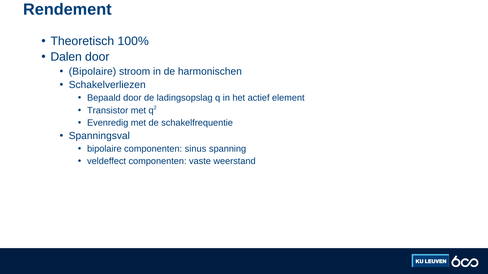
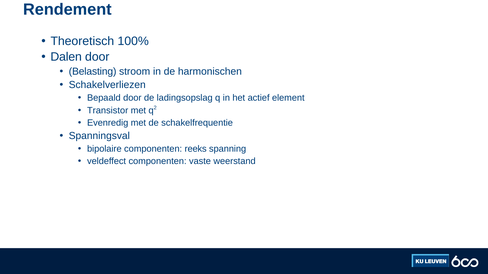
Bipolaire: Bipolaire -> Belasting (93, 72)
sinus: sinus -> reeks (196, 149)
